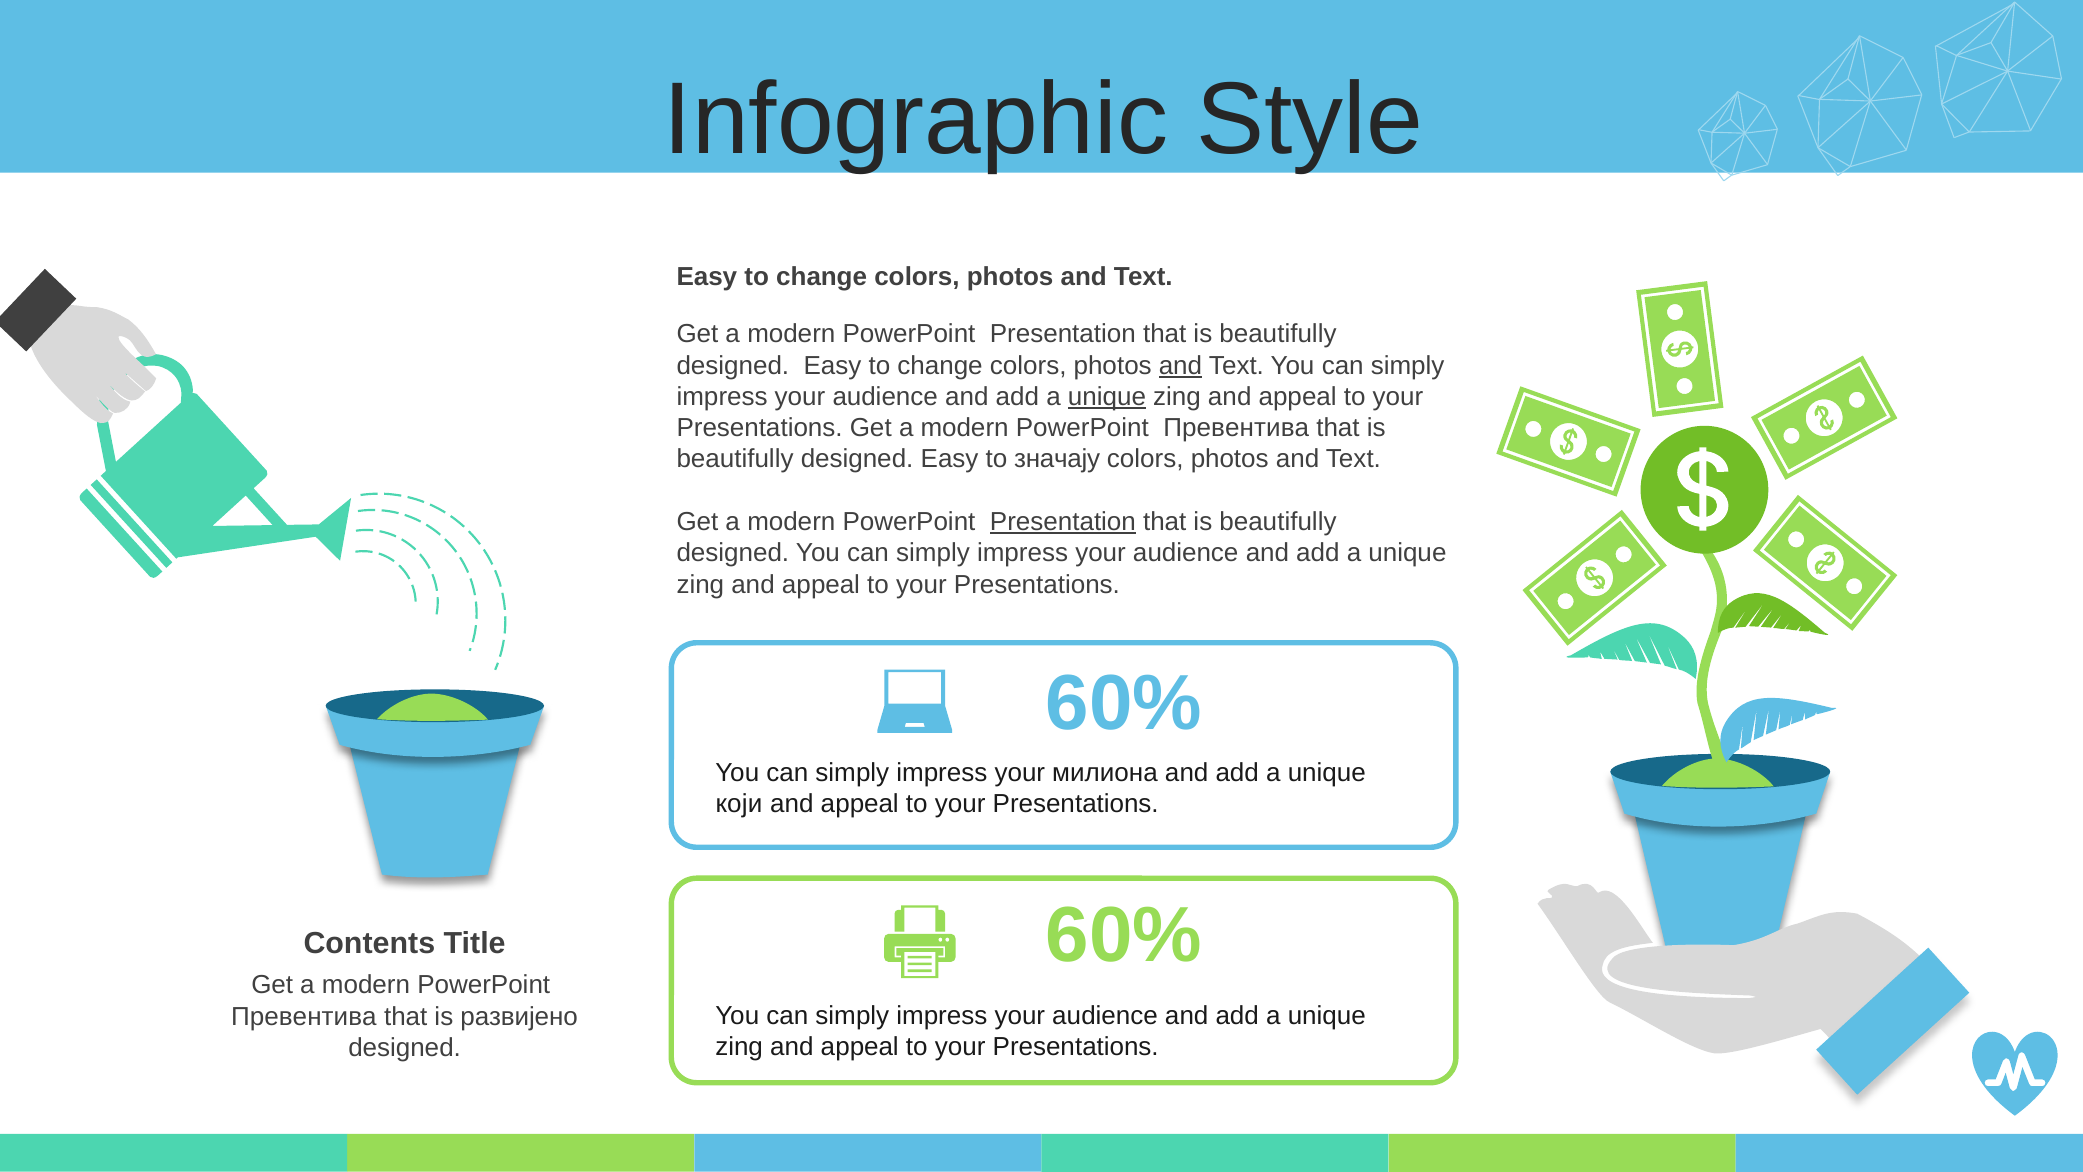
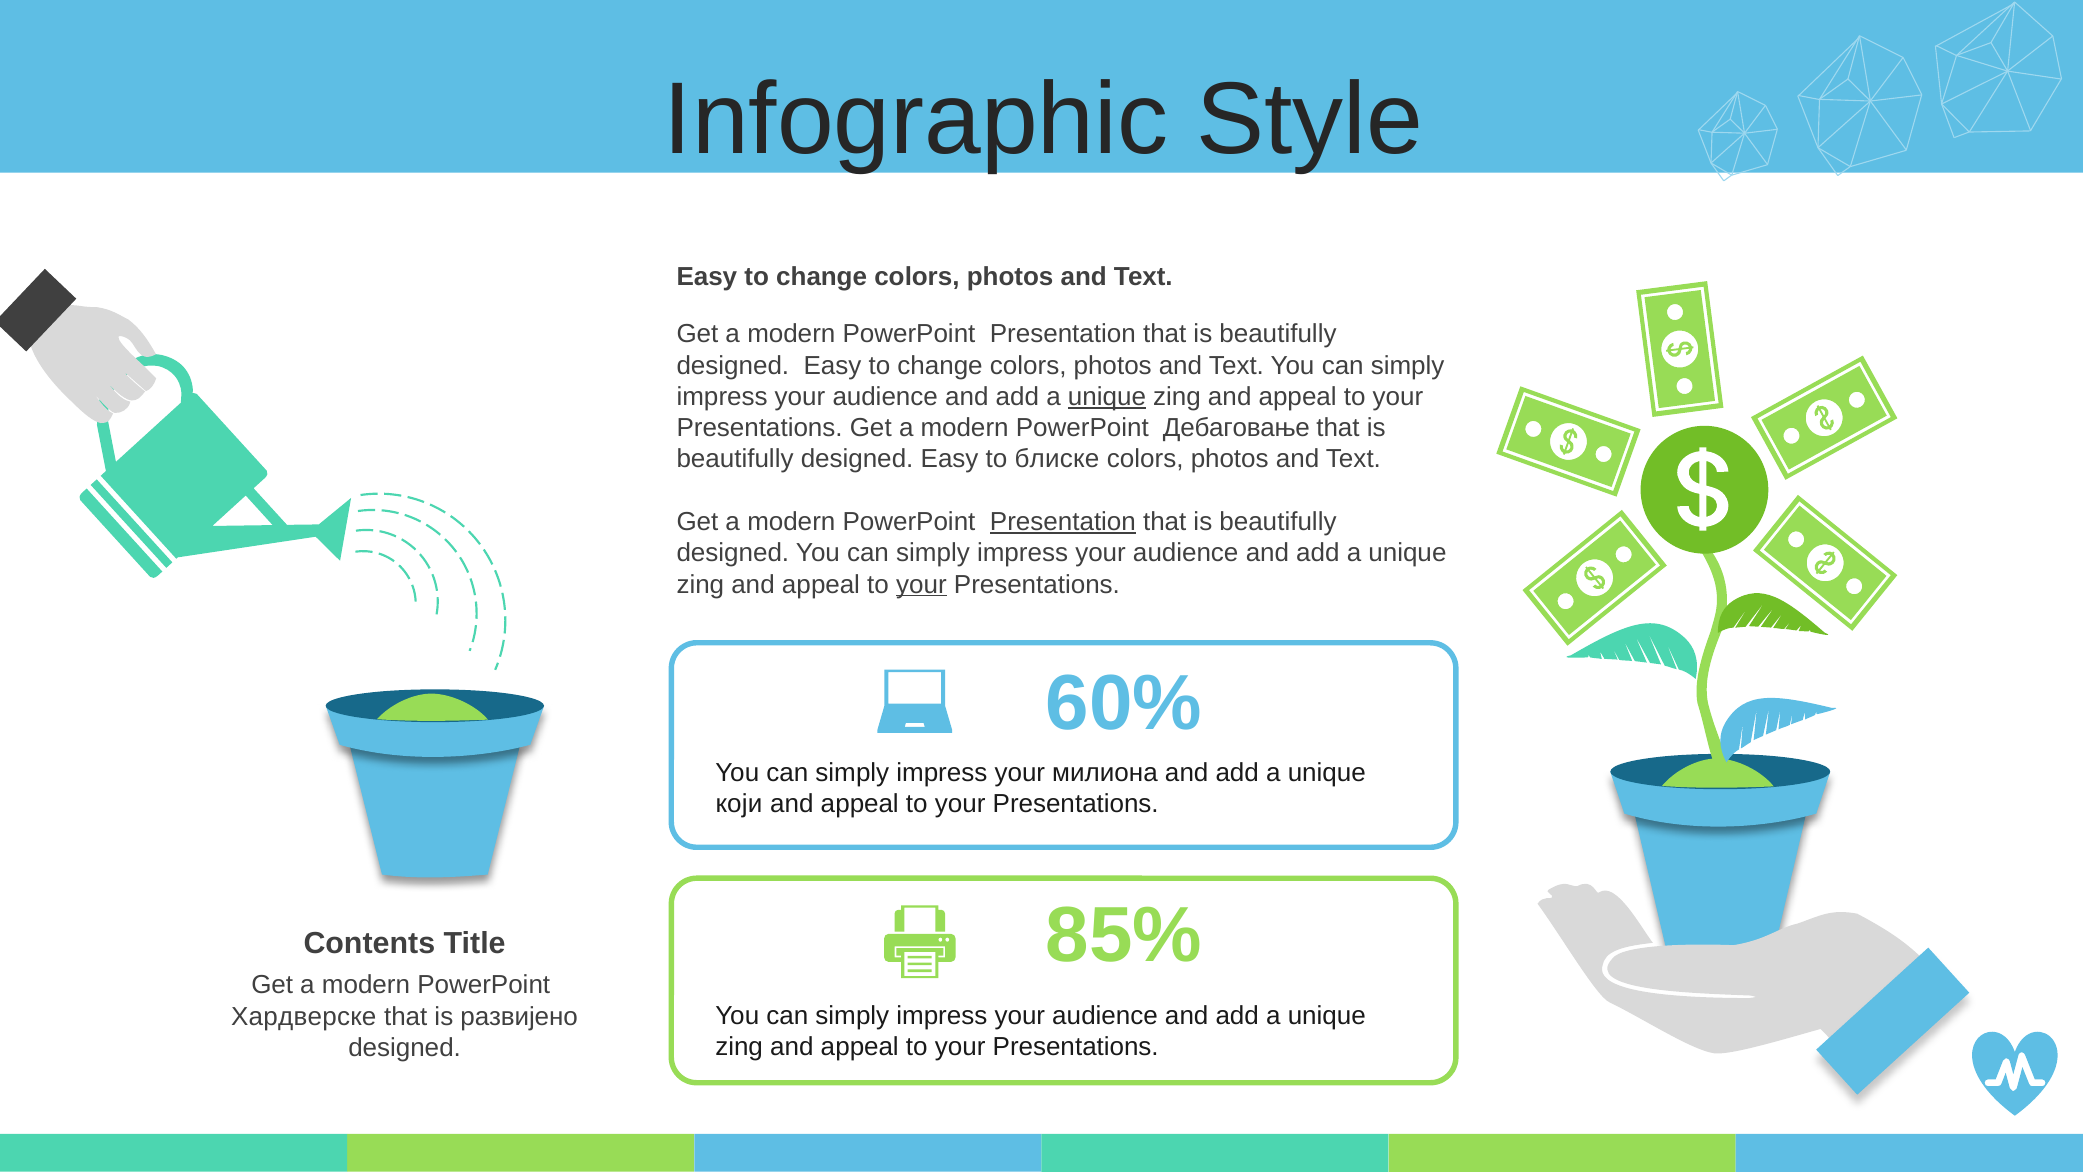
and underline: present -> none (1180, 366)
Превентива: Превентива -> Дебаговање (1236, 428)
значају: значају -> блиске (1057, 459)
your underline: none -> present (921, 584)
60%: 60% -> 85% (1124, 935)
Превентива: Превентива -> Хардверске (304, 1016)
